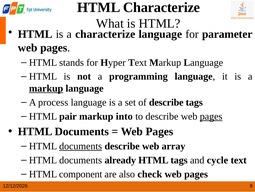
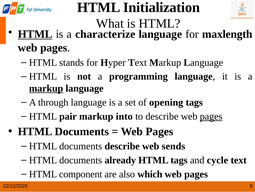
HTML Characterize: Characterize -> Initialization (162, 7)
HTML underline: none -> present (35, 34)
parameter: parameter -> maxlength (227, 34)
process: process -> through (53, 102)
of describe: describe -> opening (166, 102)
documents underline: present -> none (81, 146)
array: array -> sends (173, 146)
check: check -> which (150, 173)
